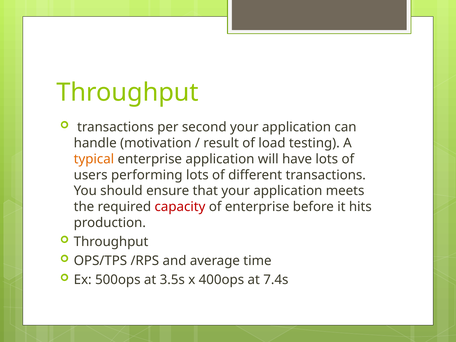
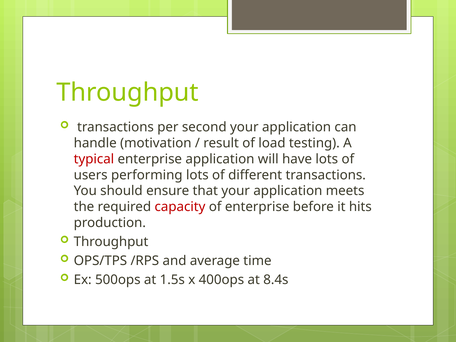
typical colour: orange -> red (94, 159)
3.5s: 3.5s -> 1.5s (172, 280)
7.4s: 7.4s -> 8.4s (276, 280)
